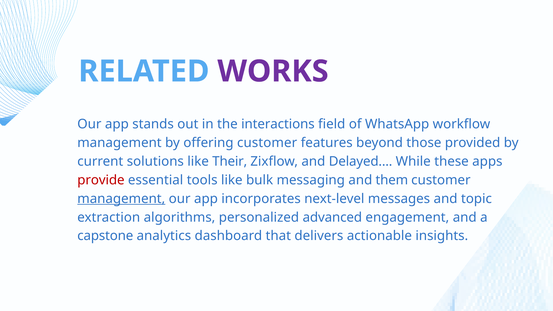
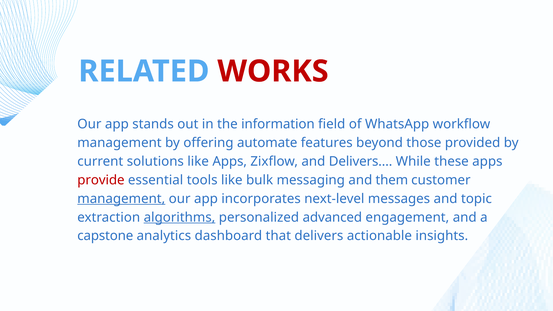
WORKS colour: purple -> red (273, 71)
interactions: interactions -> information (278, 124)
offering customer: customer -> automate (267, 143)
like Their: Their -> Apps (230, 161)
and Delayed: Delayed -> Delivers (361, 161)
algorithms underline: none -> present (179, 217)
